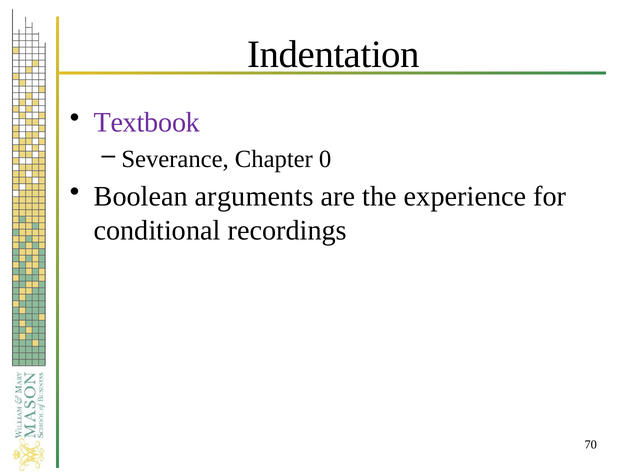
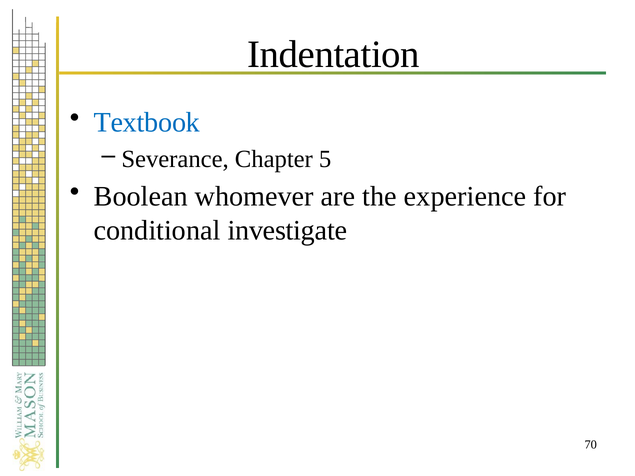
Textbook colour: purple -> blue (147, 123)
0: 0 -> 5 (325, 159)
arguments: arguments -> whomever (254, 197)
recordings: recordings -> investigate (287, 231)
